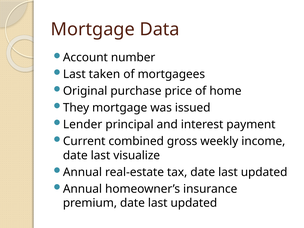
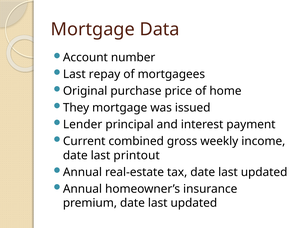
taken: taken -> repay (105, 74)
visualize: visualize -> printout (137, 155)
